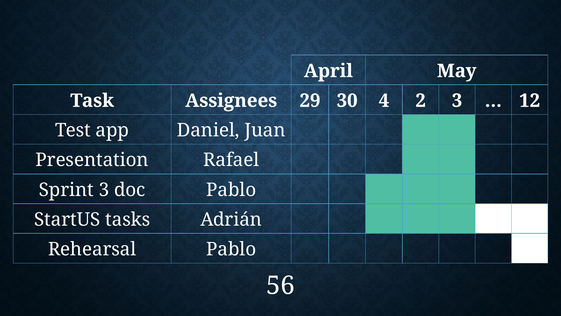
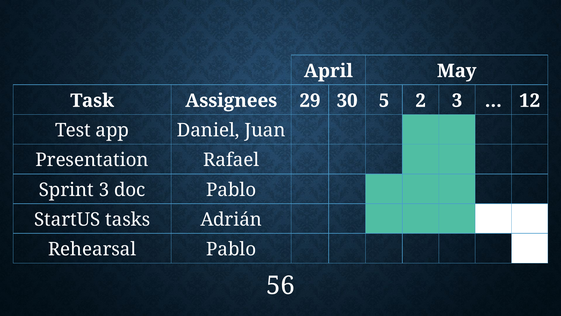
4: 4 -> 5 (384, 101)
